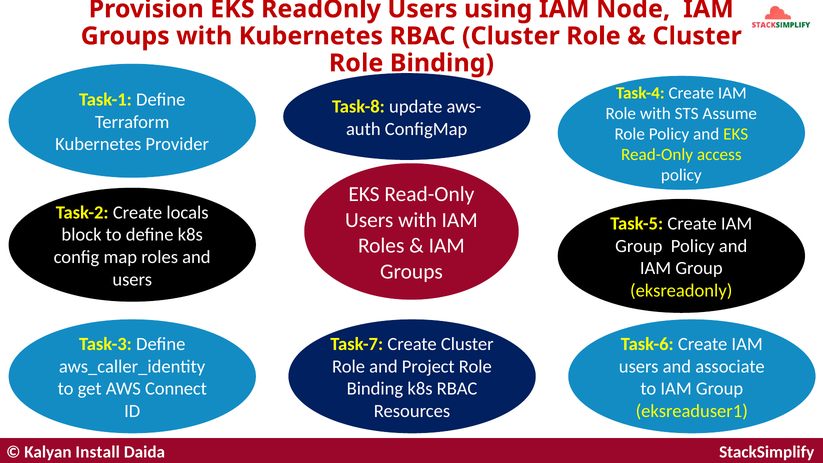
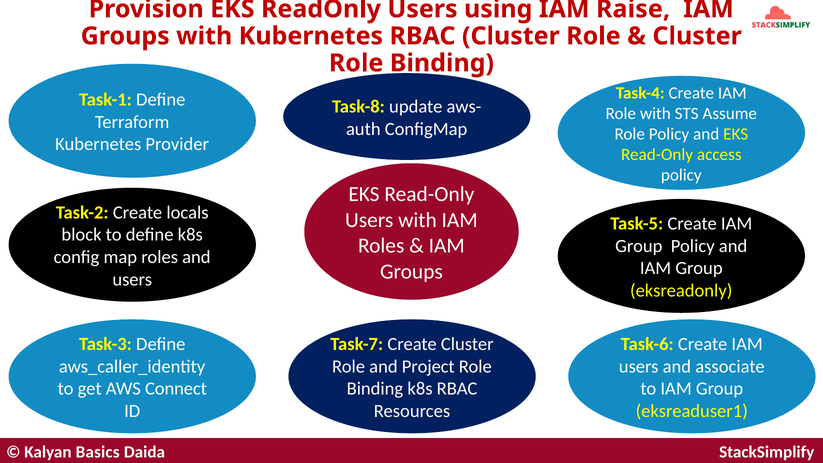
Node: Node -> Raise (633, 9)
Install: Install -> Basics (98, 452)
